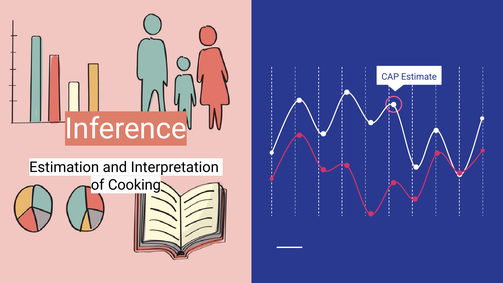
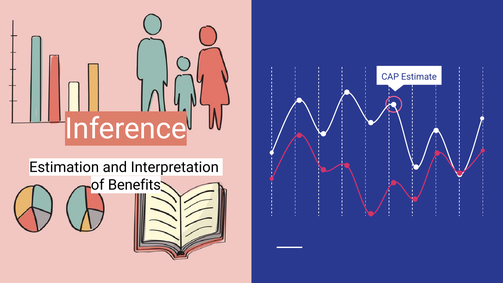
Cooking: Cooking -> Benefits (134, 185)
